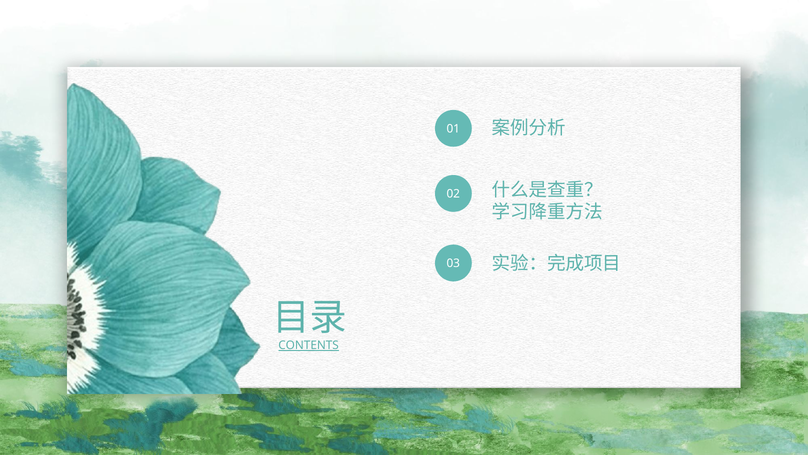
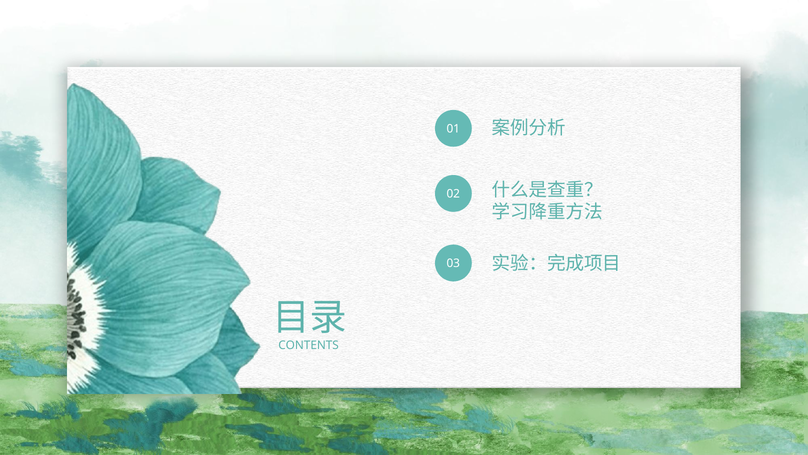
CONTENTS underline: present -> none (309, 345)
